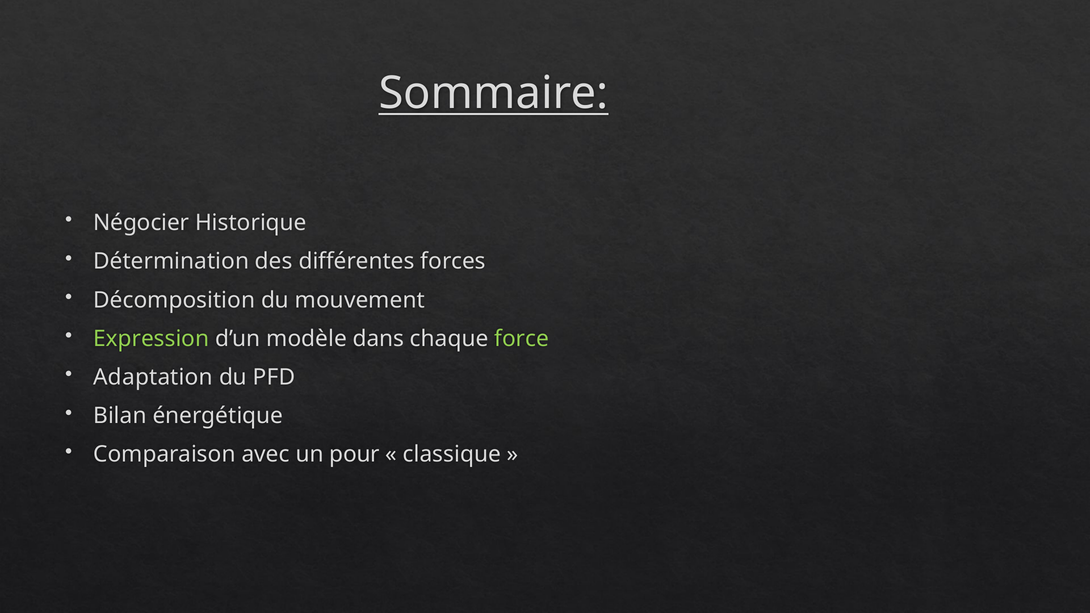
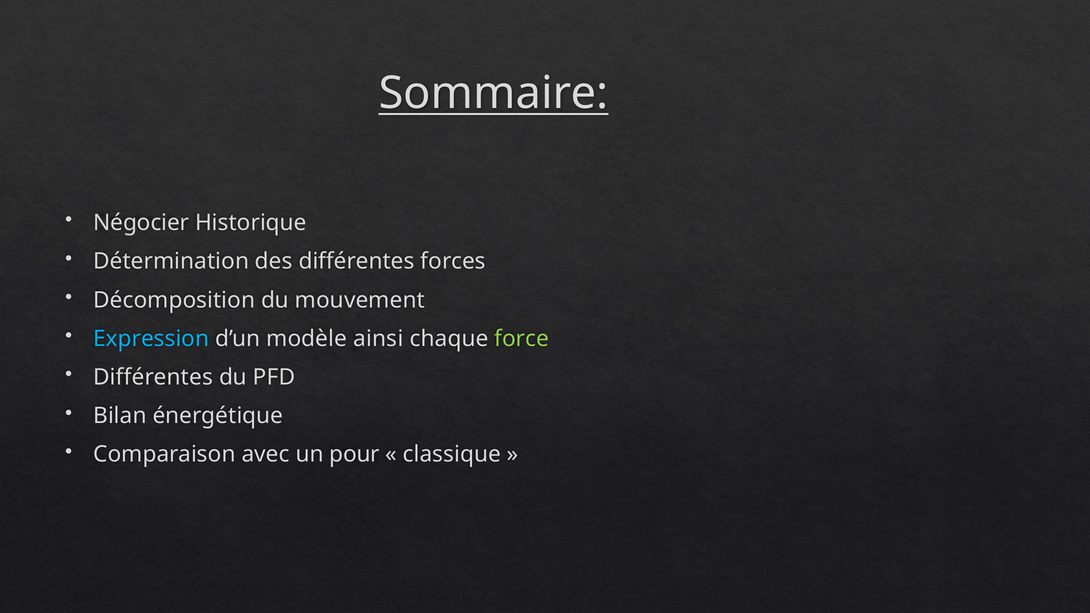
Expression colour: light green -> light blue (151, 339)
dans: dans -> ainsi (378, 339)
Adaptation: Adaptation -> Différentes (153, 377)
